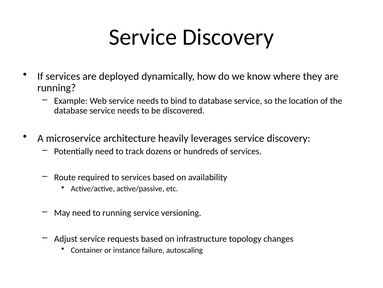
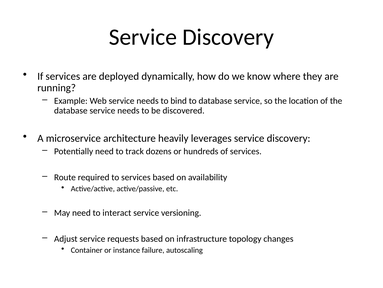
to running: running -> interact (117, 212)
